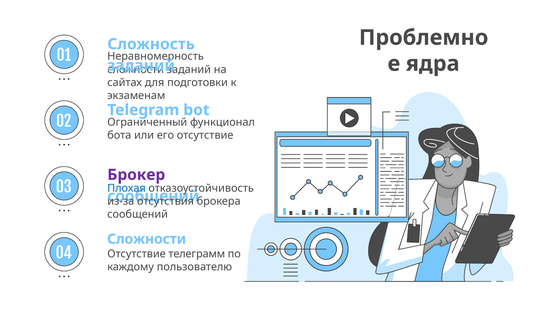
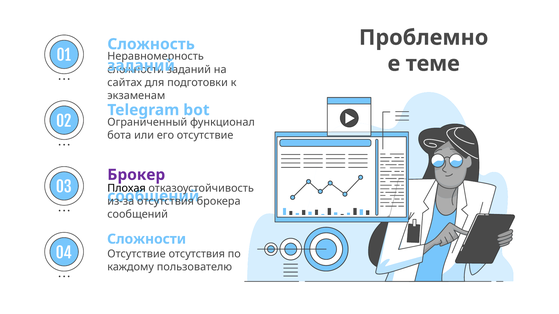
ядра: ядра -> теме (433, 64)
Плохая colour: blue -> black (127, 188)
Отсутствие телеграмм: телеграмм -> отсутствия (197, 254)
